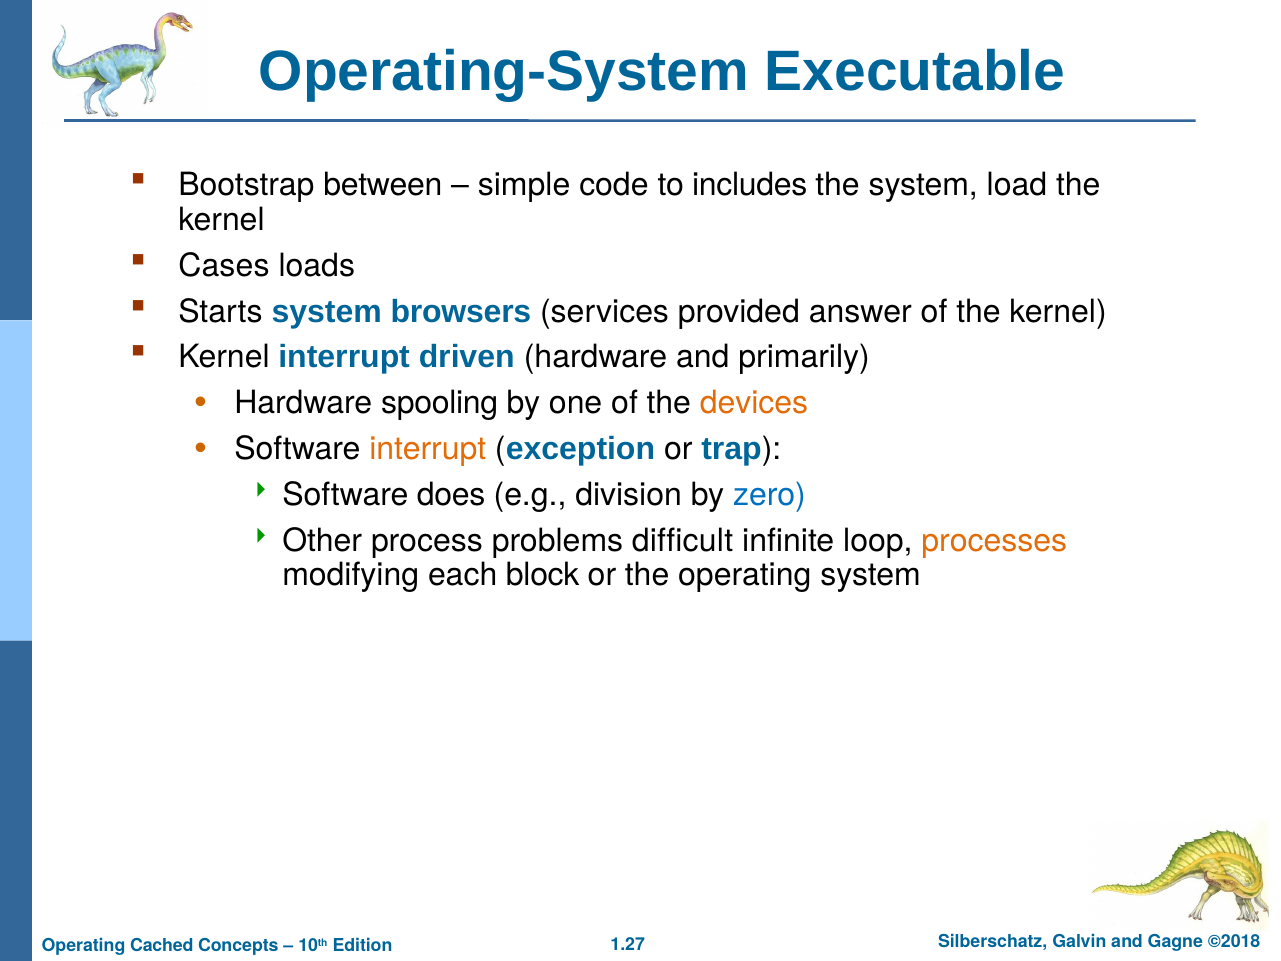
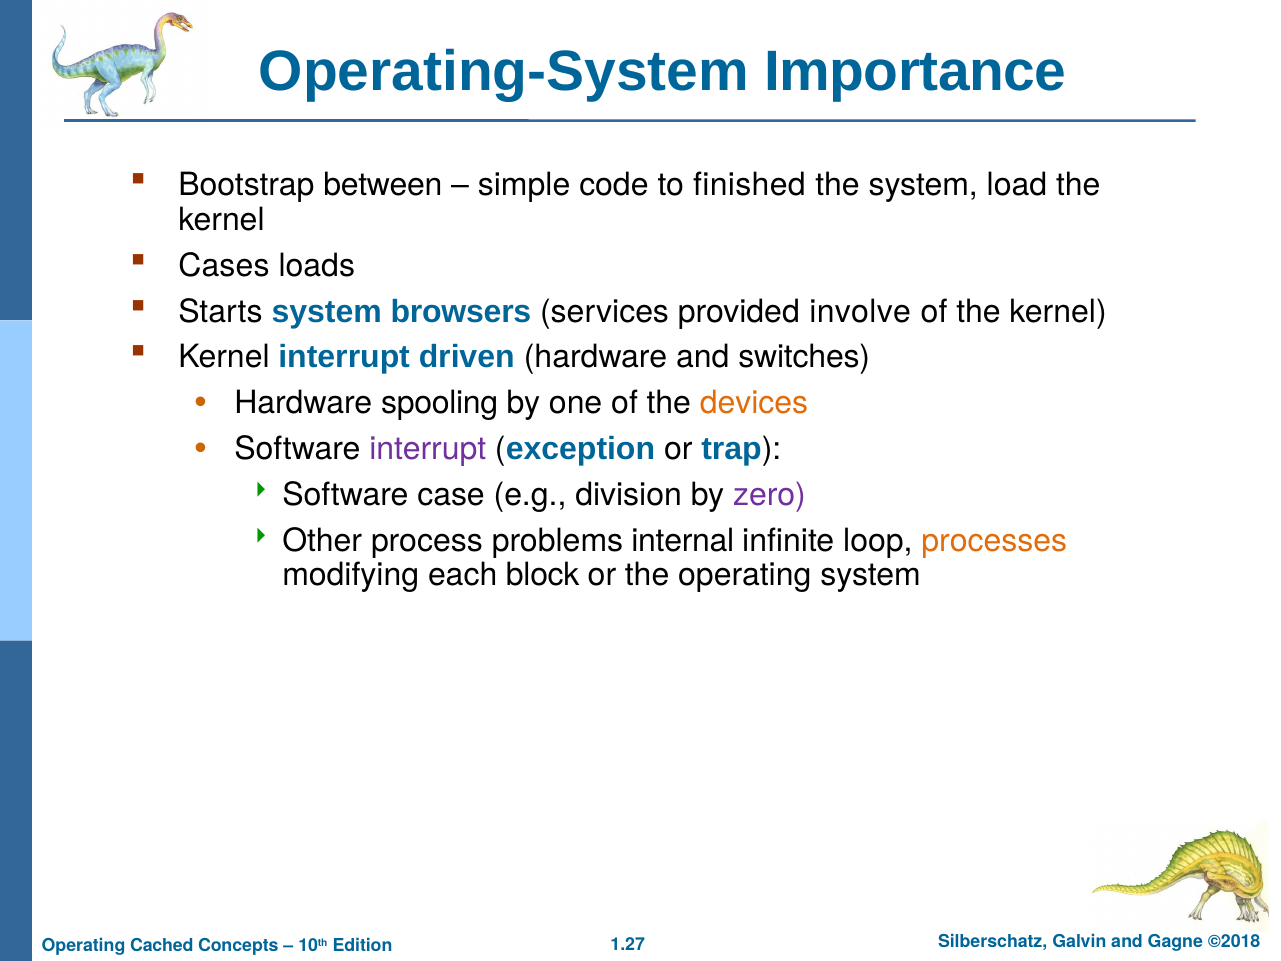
Executable: Executable -> Importance (915, 71)
includes: includes -> finished (749, 185)
answer: answer -> involve (860, 311)
primarily: primarily -> switches (804, 357)
interrupt colour: orange -> purple (428, 449)
does: does -> case (451, 495)
zero colour: blue -> purple (769, 495)
difficult: difficult -> internal (683, 540)
